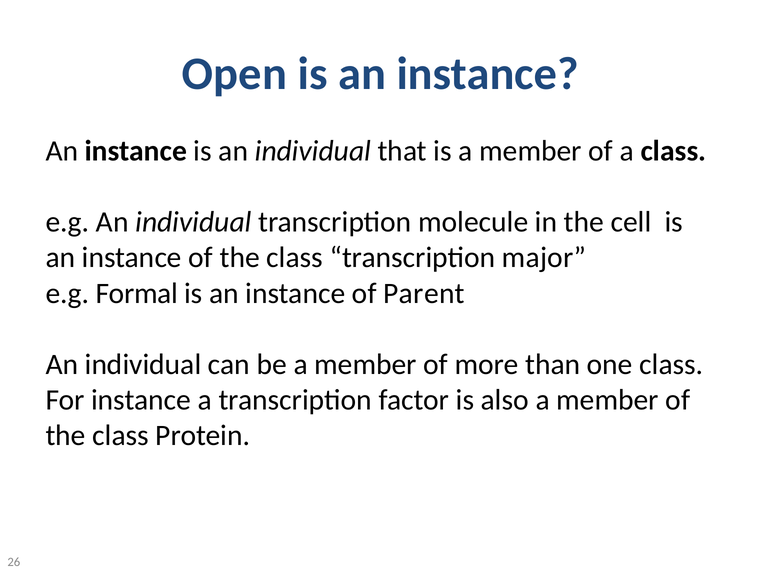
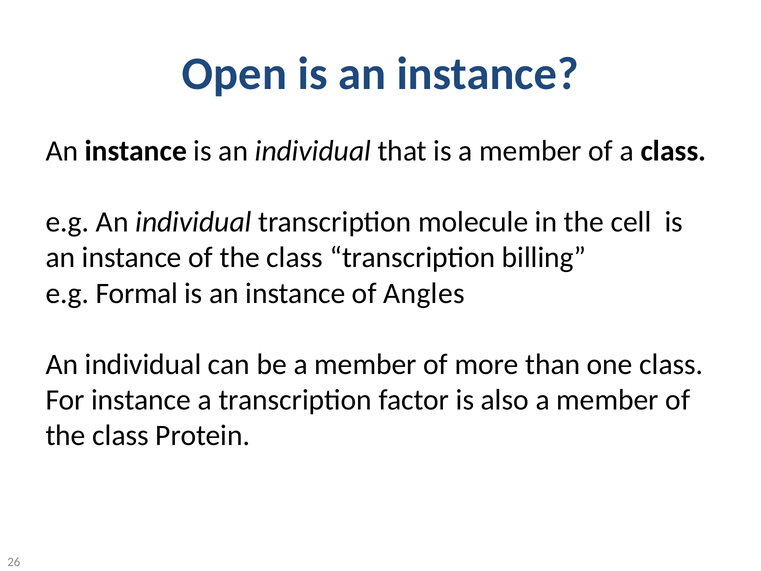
major: major -> billing (544, 258)
Parent: Parent -> Angles (424, 293)
